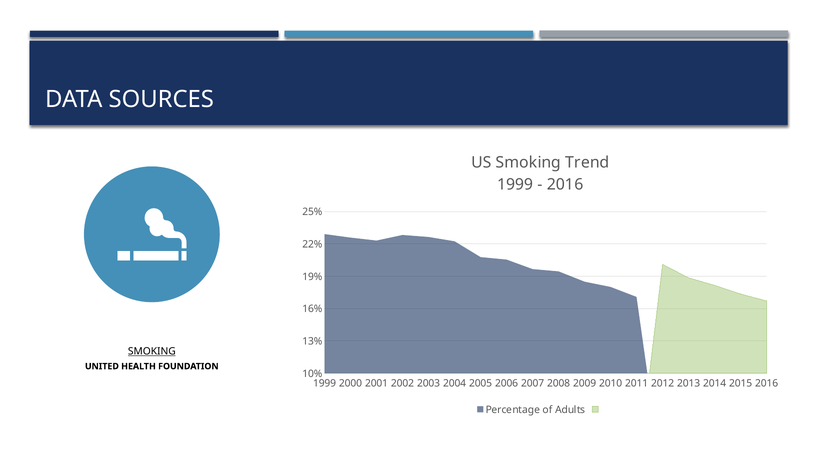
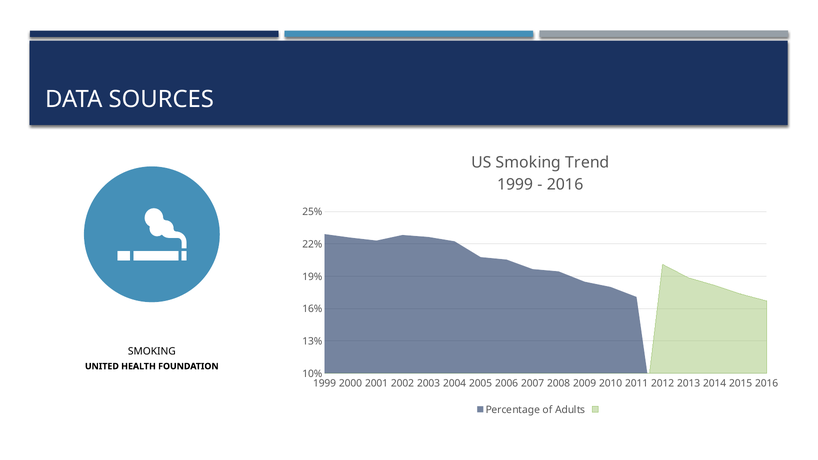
SMOKING underline: present -> none (152, 351)
